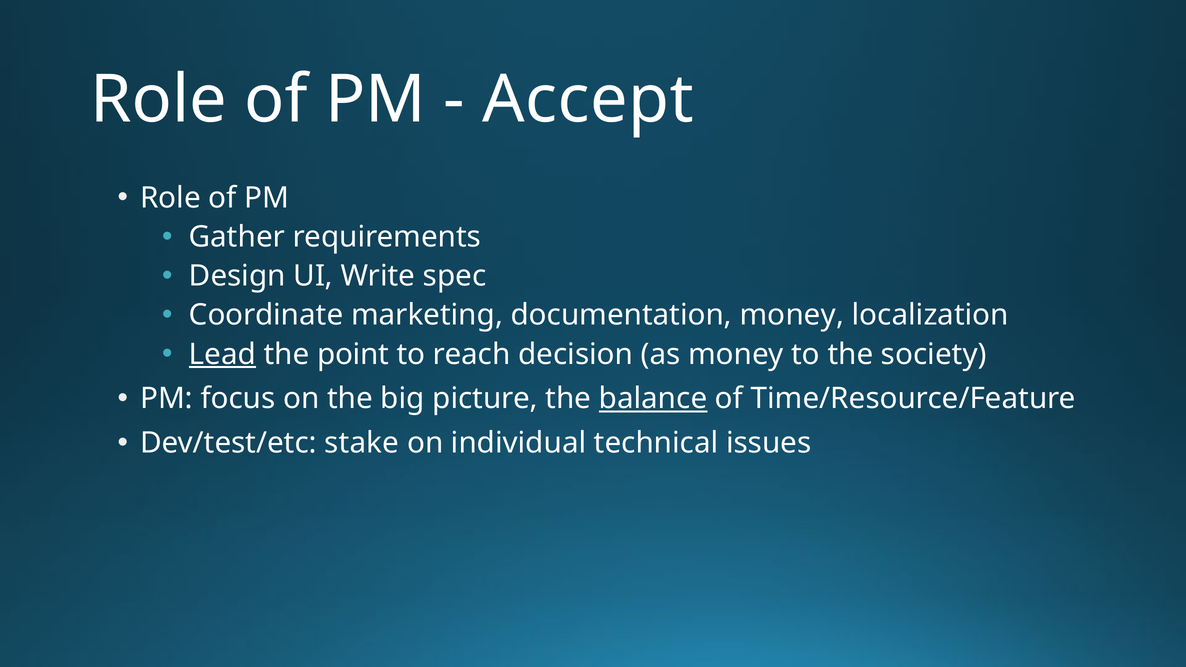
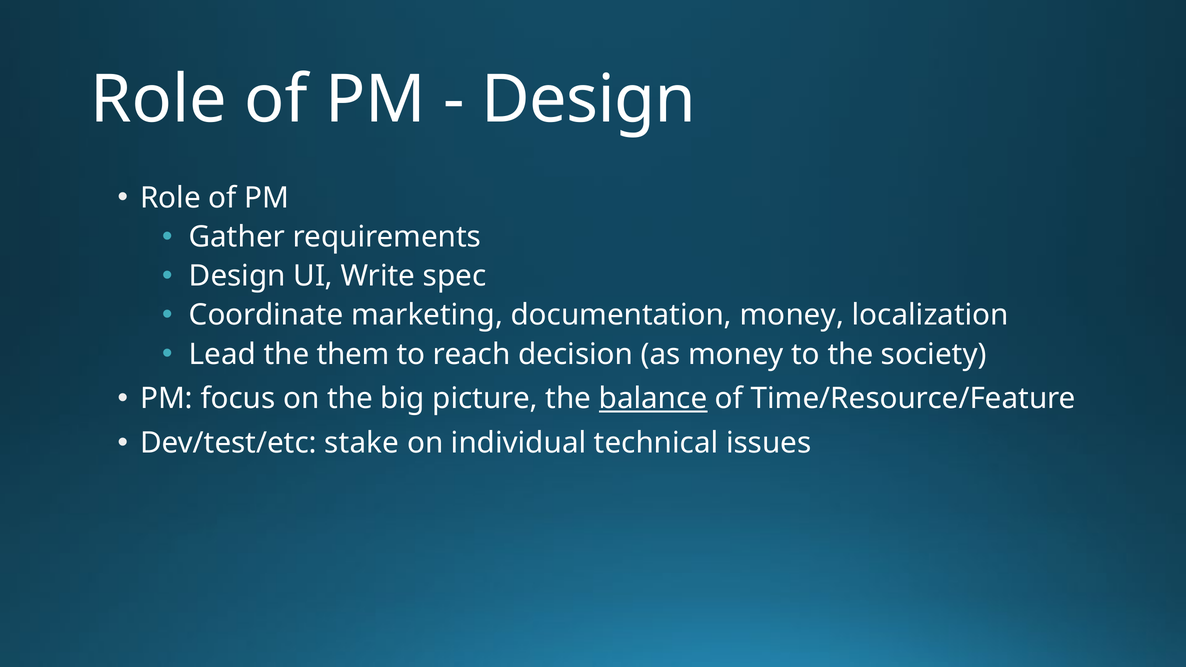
Accept: Accept -> Design (589, 100)
Lead underline: present -> none (222, 354)
point: point -> them (353, 354)
